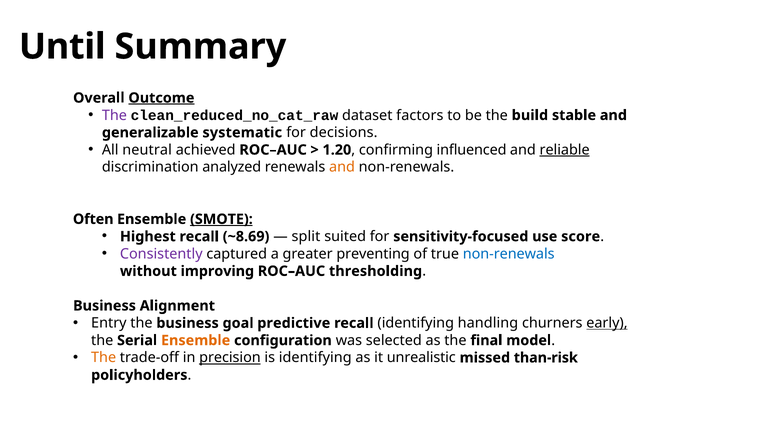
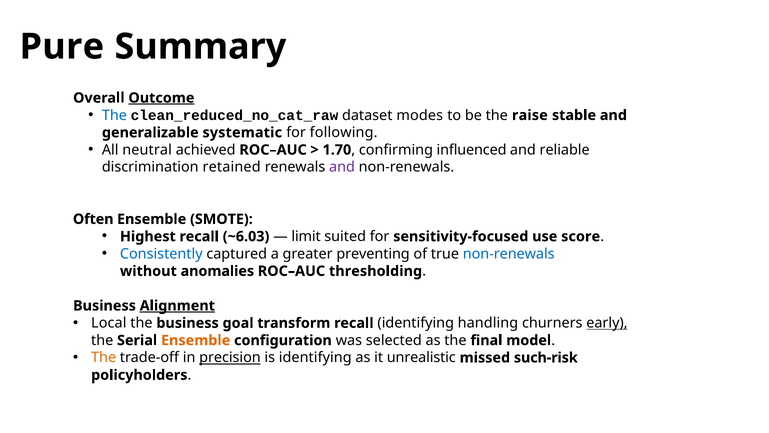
Until: Until -> Pure (62, 47)
The colour: purple -> blue (114, 115)
factors: factors -> modes (420, 115)
build: build -> raise (530, 115)
decisions: decisions -> following (344, 132)
1.20: 1.20 -> 1.70 (337, 150)
reliable underline: present -> none (565, 150)
analyzed: analyzed -> retained (232, 167)
and colour: orange -> purple (342, 167)
SMOTE underline: present -> none (221, 219)
~8.69: ~8.69 -> ~6.03 (246, 236)
split: split -> limit (306, 236)
Consistently colour: purple -> blue (161, 254)
improving: improving -> anomalies (217, 271)
Alignment underline: none -> present (177, 305)
Entry: Entry -> Local (109, 323)
predictive: predictive -> transform (294, 323)
than-risk: than-risk -> such-risk (546, 357)
